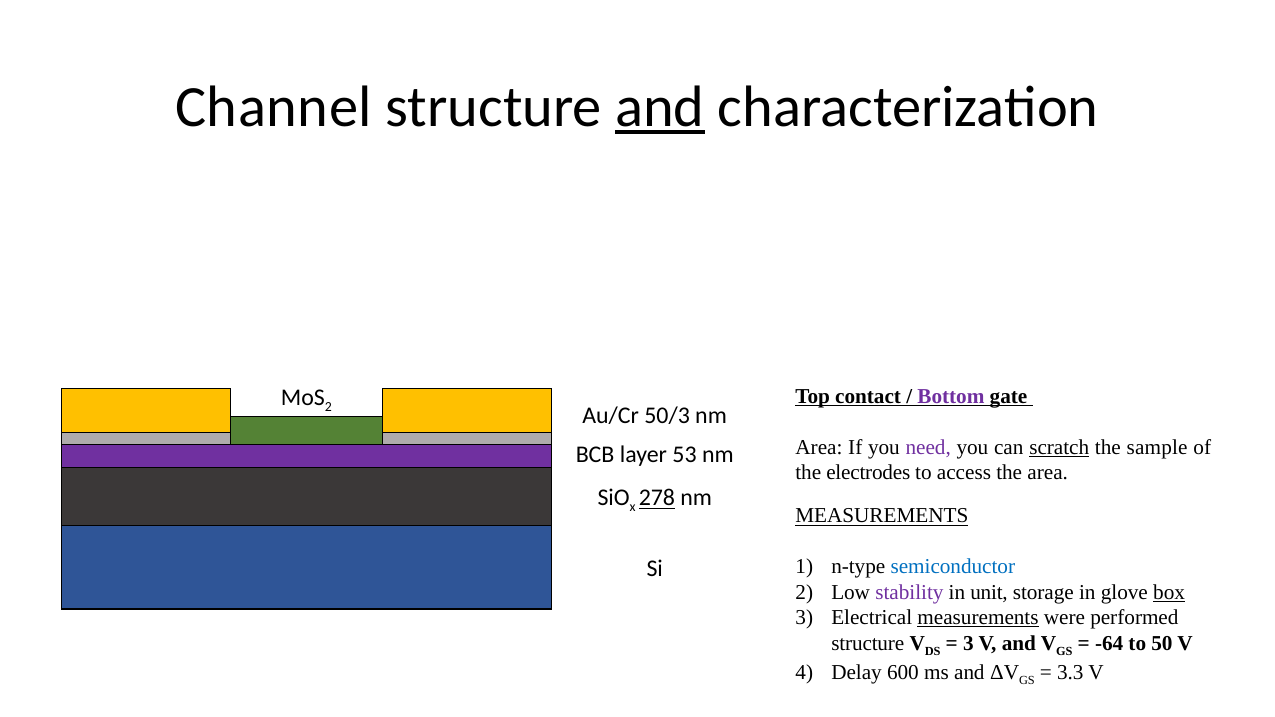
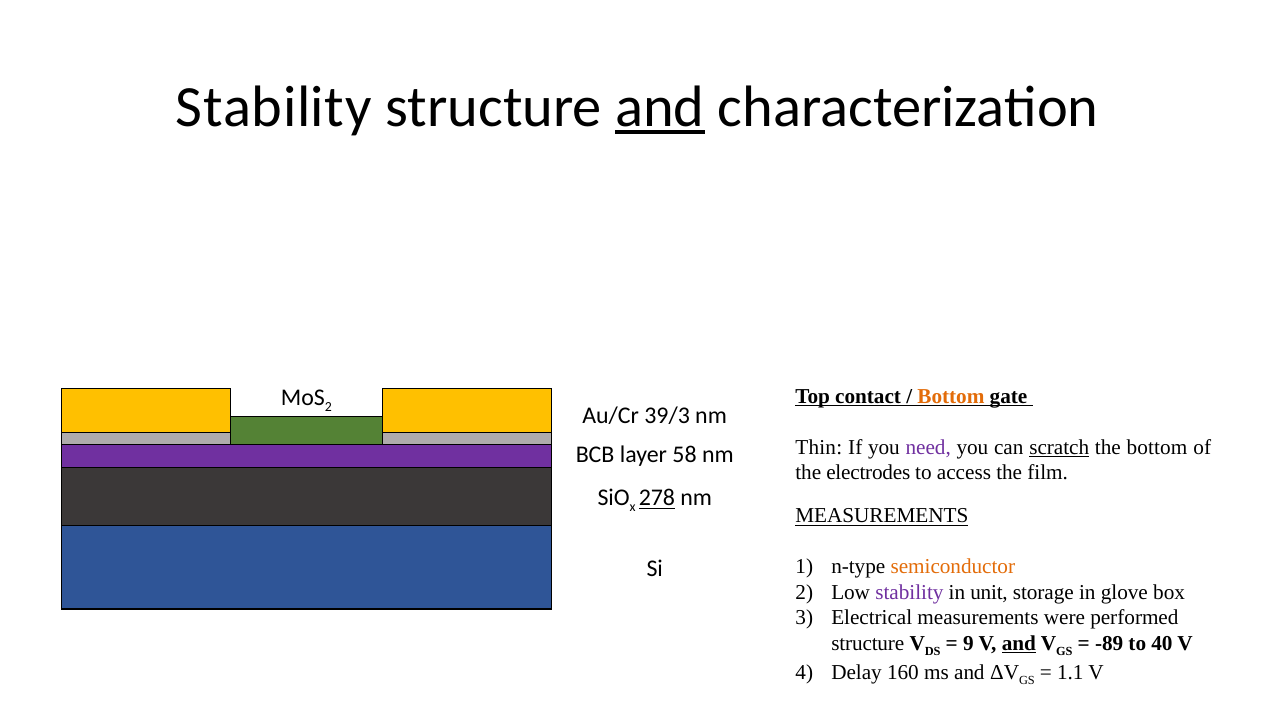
Channel: Channel -> Stability (274, 107)
Bottom colour: purple -> orange (951, 396)
50/3: 50/3 -> 39/3 (667, 416)
Area: Area -> Thin (819, 447)
the sample: sample -> bottom (1157, 447)
53: 53 -> 58 (685, 455)
the area: area -> film (1048, 473)
semiconductor colour: blue -> orange (953, 567)
box underline: present -> none (1169, 592)
measurements underline: present -> none (978, 618)
3: 3 -> 9 (968, 643)
and underline: none -> present (1019, 643)
-64: -64 -> -89 (1109, 643)
50: 50 -> 40 (1162, 643)
600: 600 -> 160 (903, 672)
3.3: 3.3 -> 1.1 (1070, 672)
